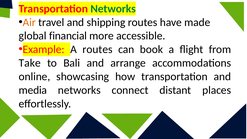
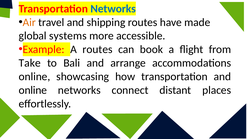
Networks colour: green -> blue (113, 9)
financial: financial -> systems (68, 36)
media: media -> online (33, 90)
